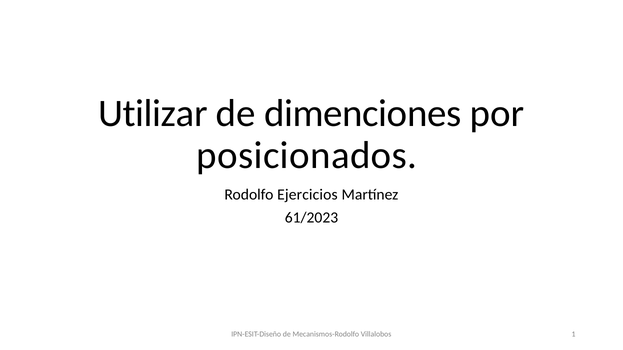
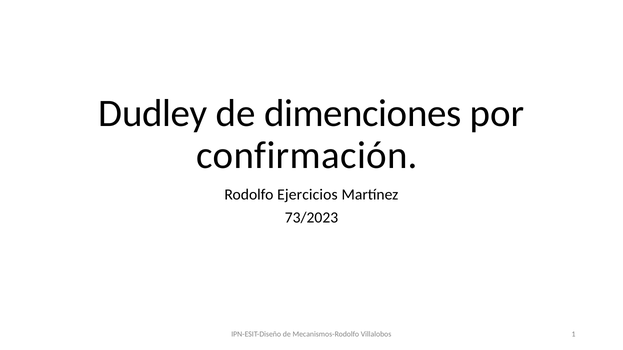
Utilizar: Utilizar -> Dudley (153, 114)
posicionados: posicionados -> confirmación (307, 156)
61/2023: 61/2023 -> 73/2023 (311, 218)
